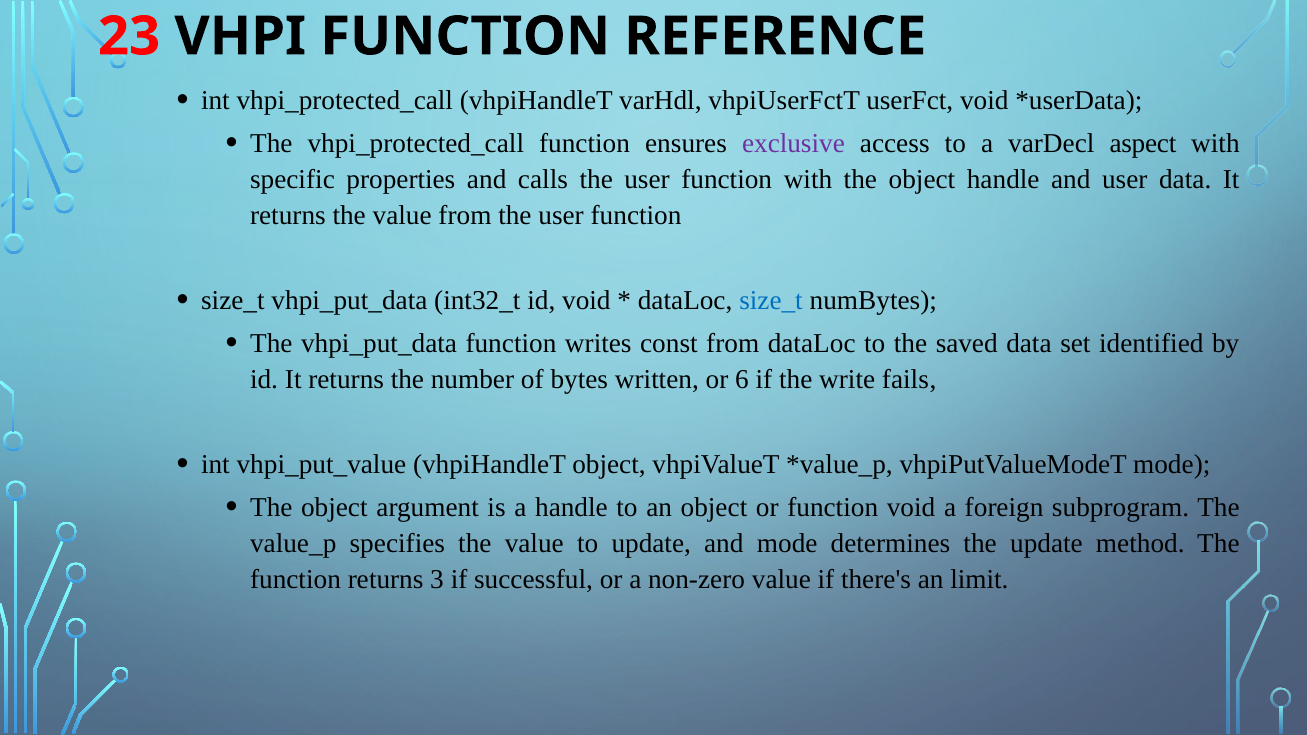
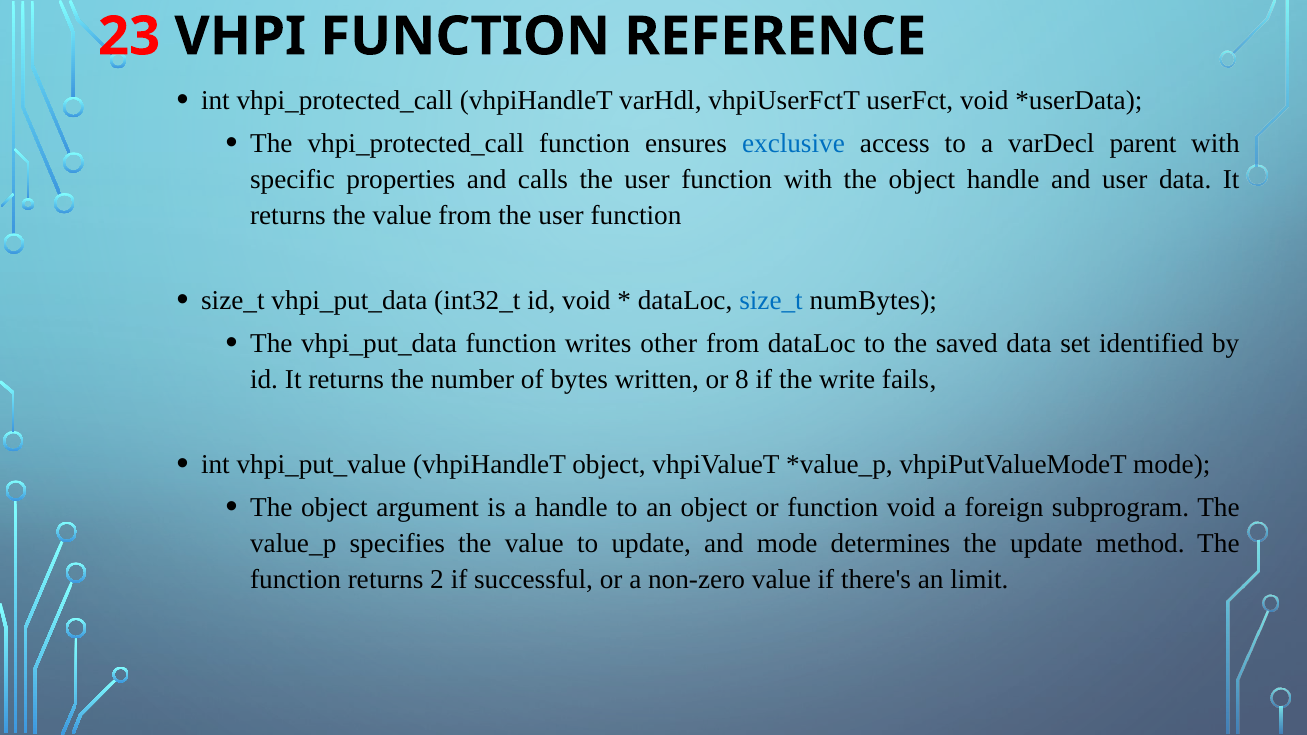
exclusive colour: purple -> blue (793, 144)
aspect: aspect -> parent (1143, 144)
const: const -> other (669, 344)
6: 6 -> 8 (742, 380)
3: 3 -> 2 (437, 580)
